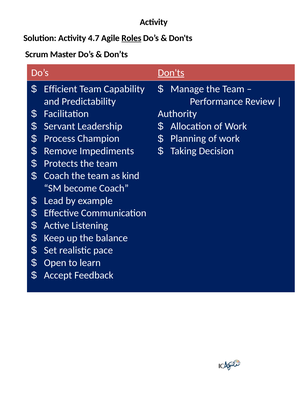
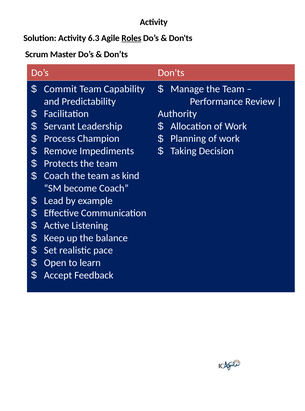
4.7: 4.7 -> 6.3 (94, 38)
Don'ts underline: present -> none (171, 73)
Efficient: Efficient -> Commit (60, 89)
